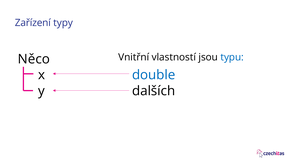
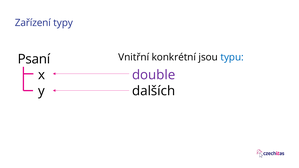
vlastností: vlastností -> konkrétní (174, 57)
Něco: Něco -> Psaní (34, 59)
double colour: blue -> purple (154, 75)
